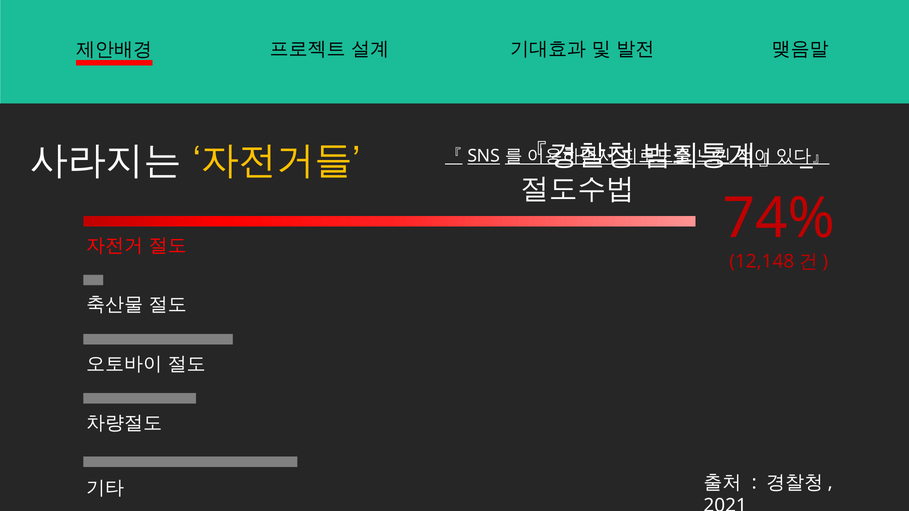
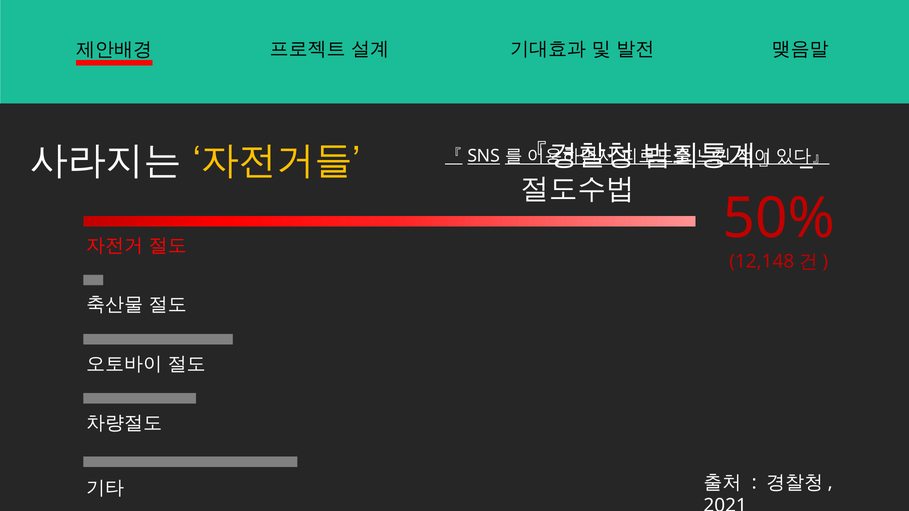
74%: 74% -> 50% (779, 219)
